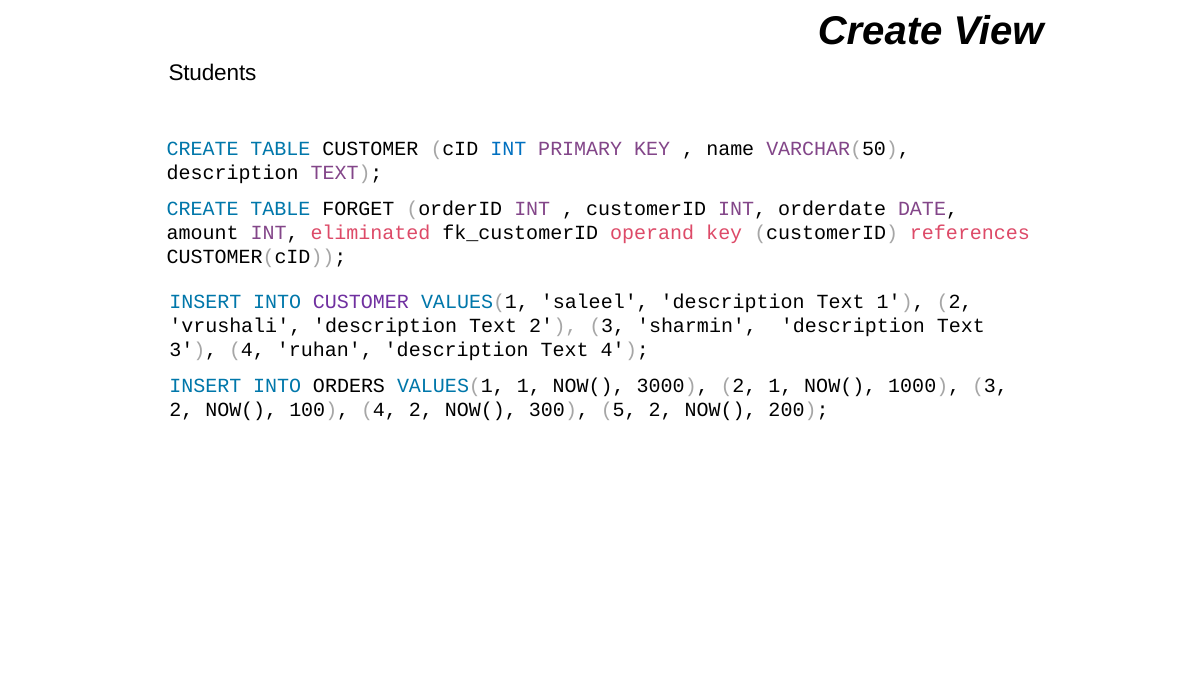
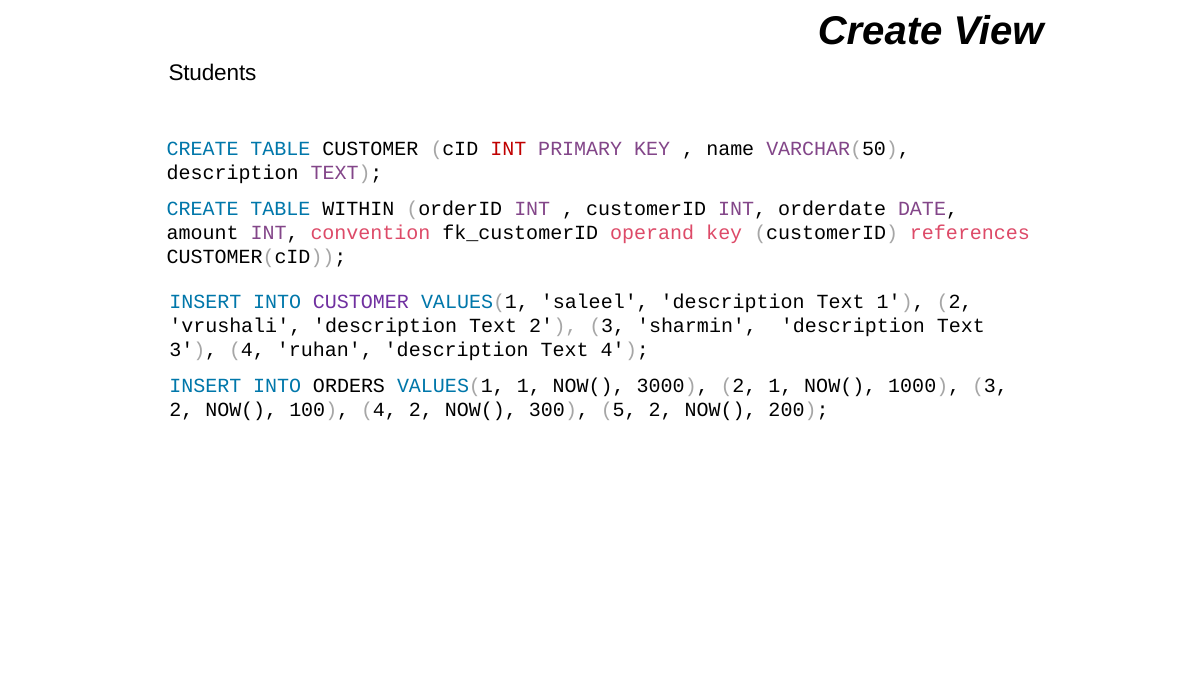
INT colour: blue -> red (508, 148)
FORGET: FORGET -> WITHIN (358, 209)
eliminated: eliminated -> convention (370, 233)
